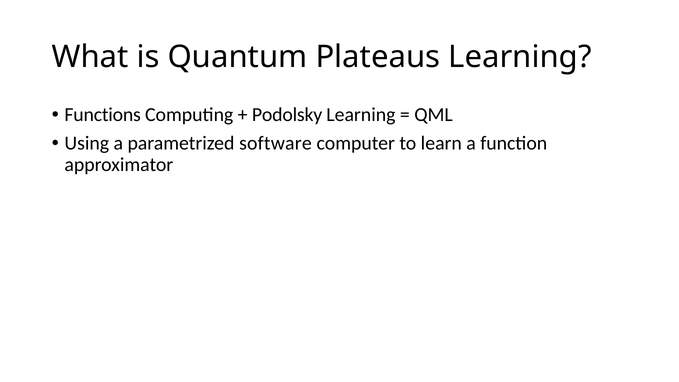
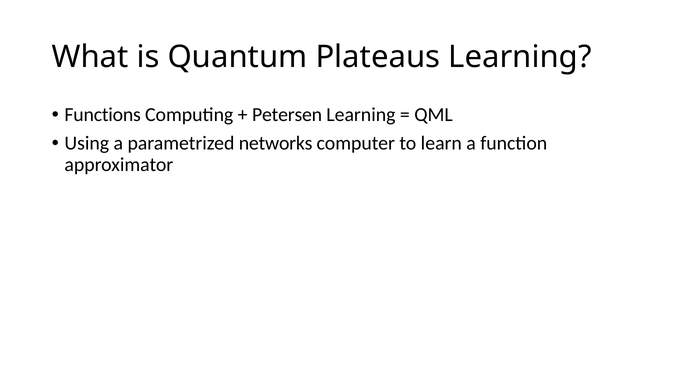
Podolsky: Podolsky -> Petersen (287, 115)
software: software -> networks (276, 143)
